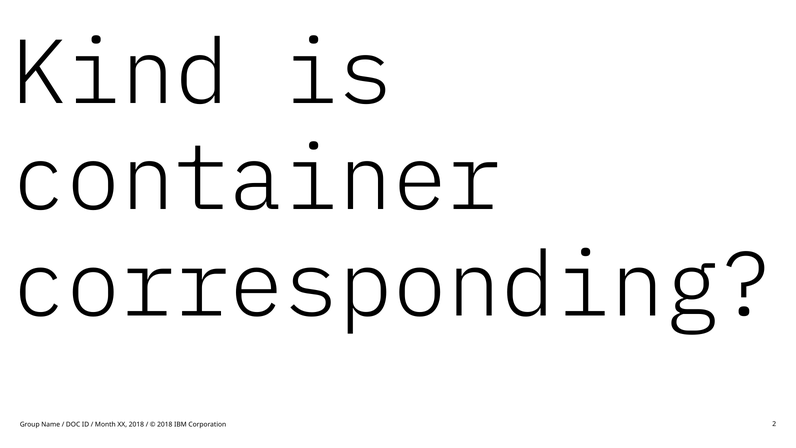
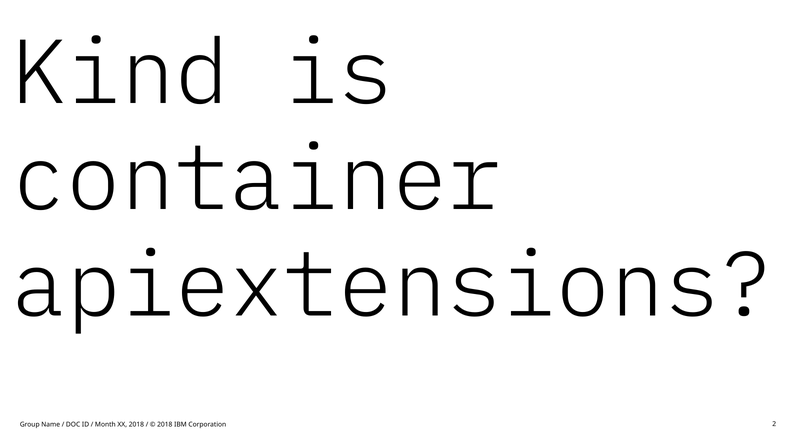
corresponding: corresponding -> apiextensions (393, 285)
